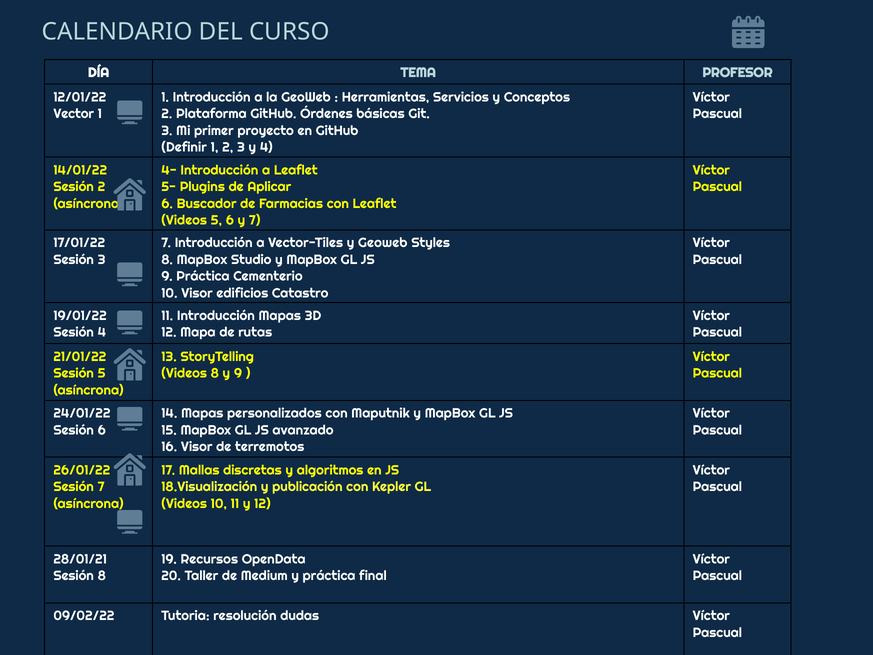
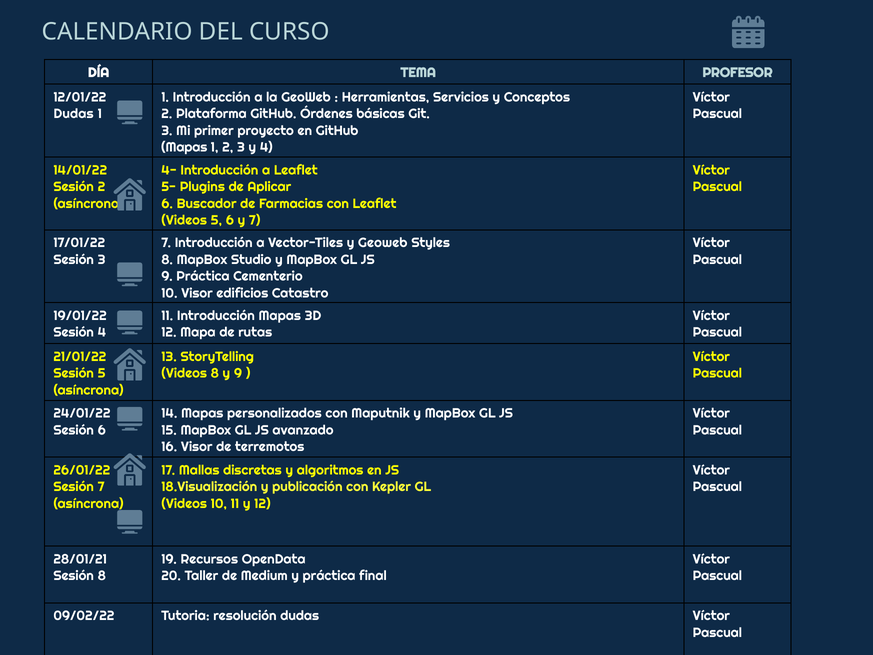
Vector: Vector -> Dudas (74, 114)
Definir: Definir -> Mapas (184, 147)
